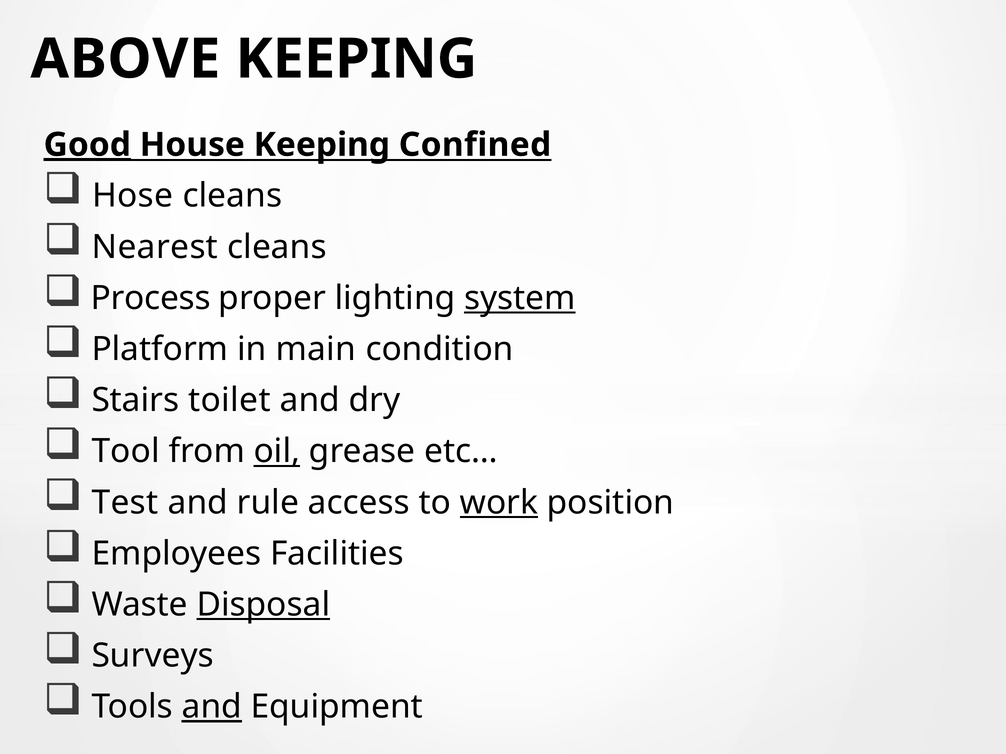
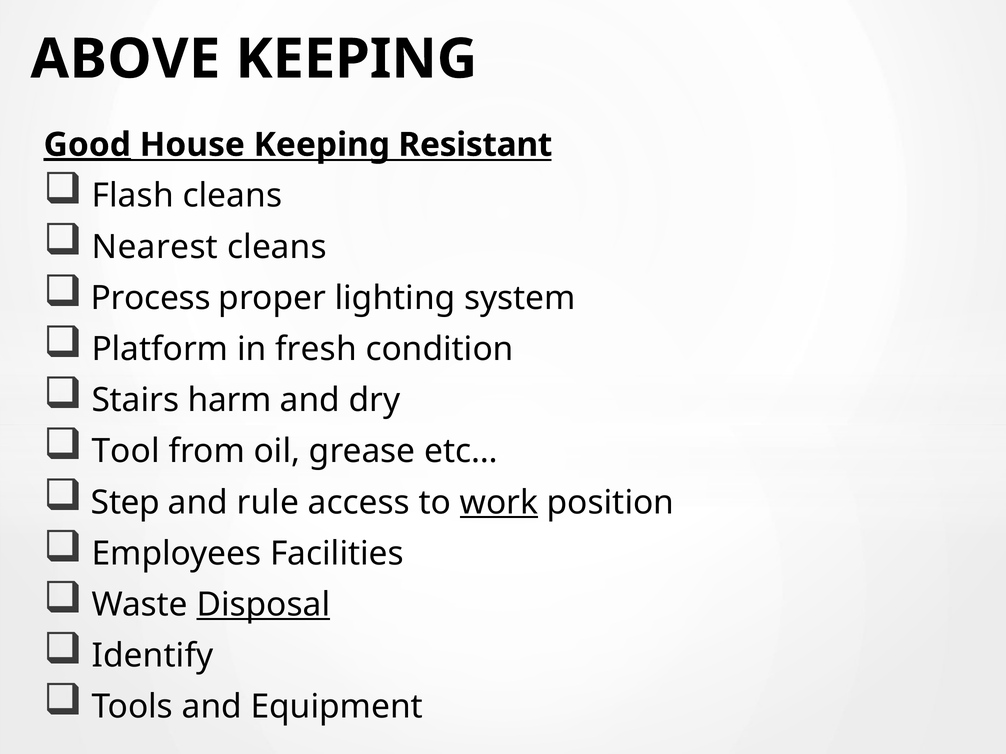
Confined: Confined -> Resistant (475, 145)
Hose: Hose -> Flash (133, 196)
system underline: present -> none (520, 298)
main: main -> fresh (316, 349)
toilet: toilet -> harm (230, 401)
oil underline: present -> none (277, 452)
Test: Test -> Step (125, 503)
Surveys: Surveys -> Identify (153, 656)
and underline: present -> none (212, 707)
